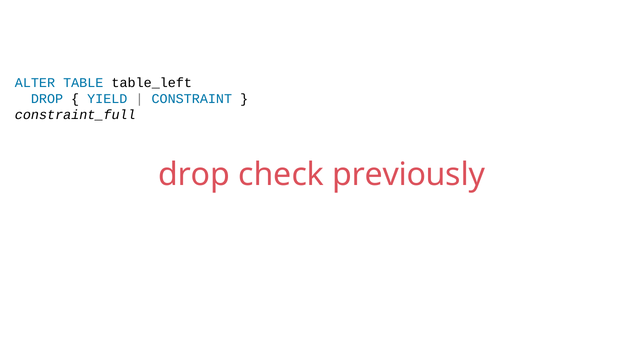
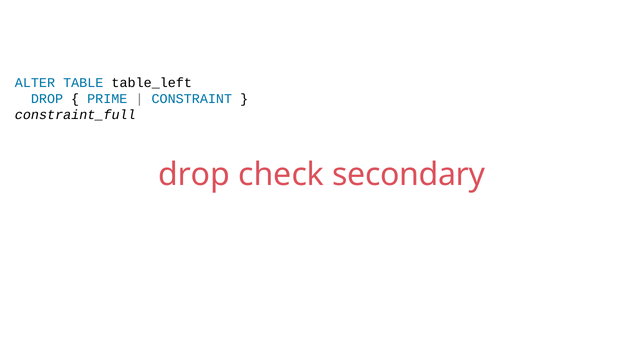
YIELD: YIELD -> PRIME (107, 99)
previously: previously -> secondary (409, 174)
